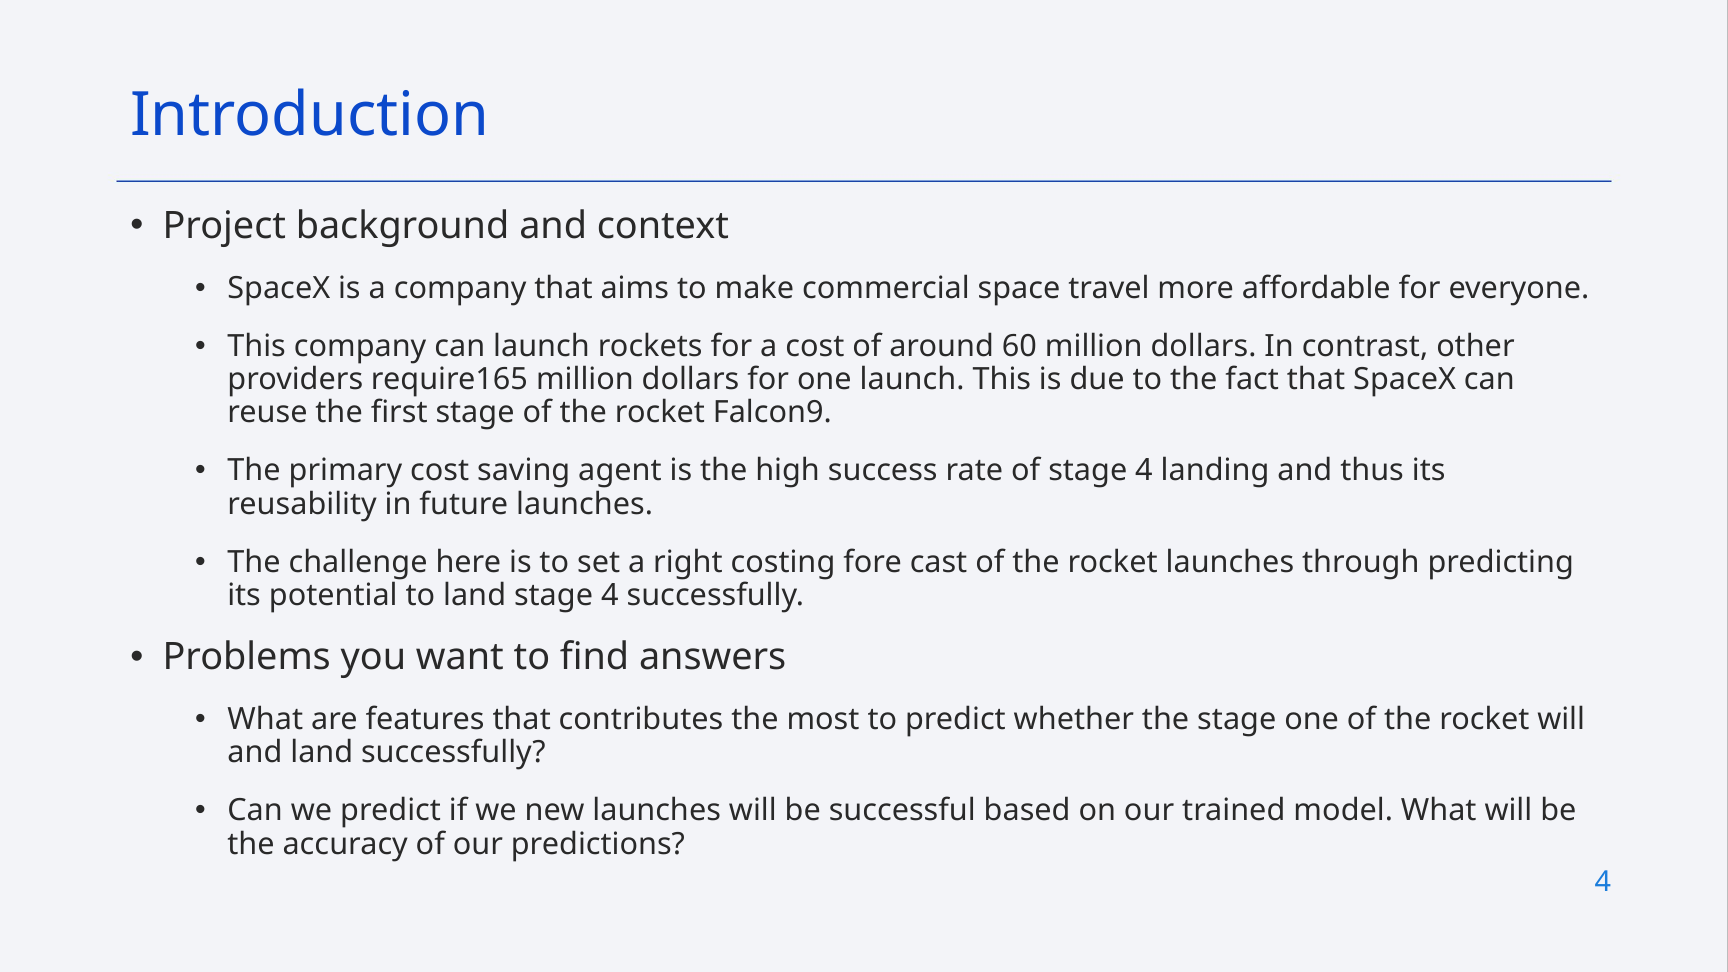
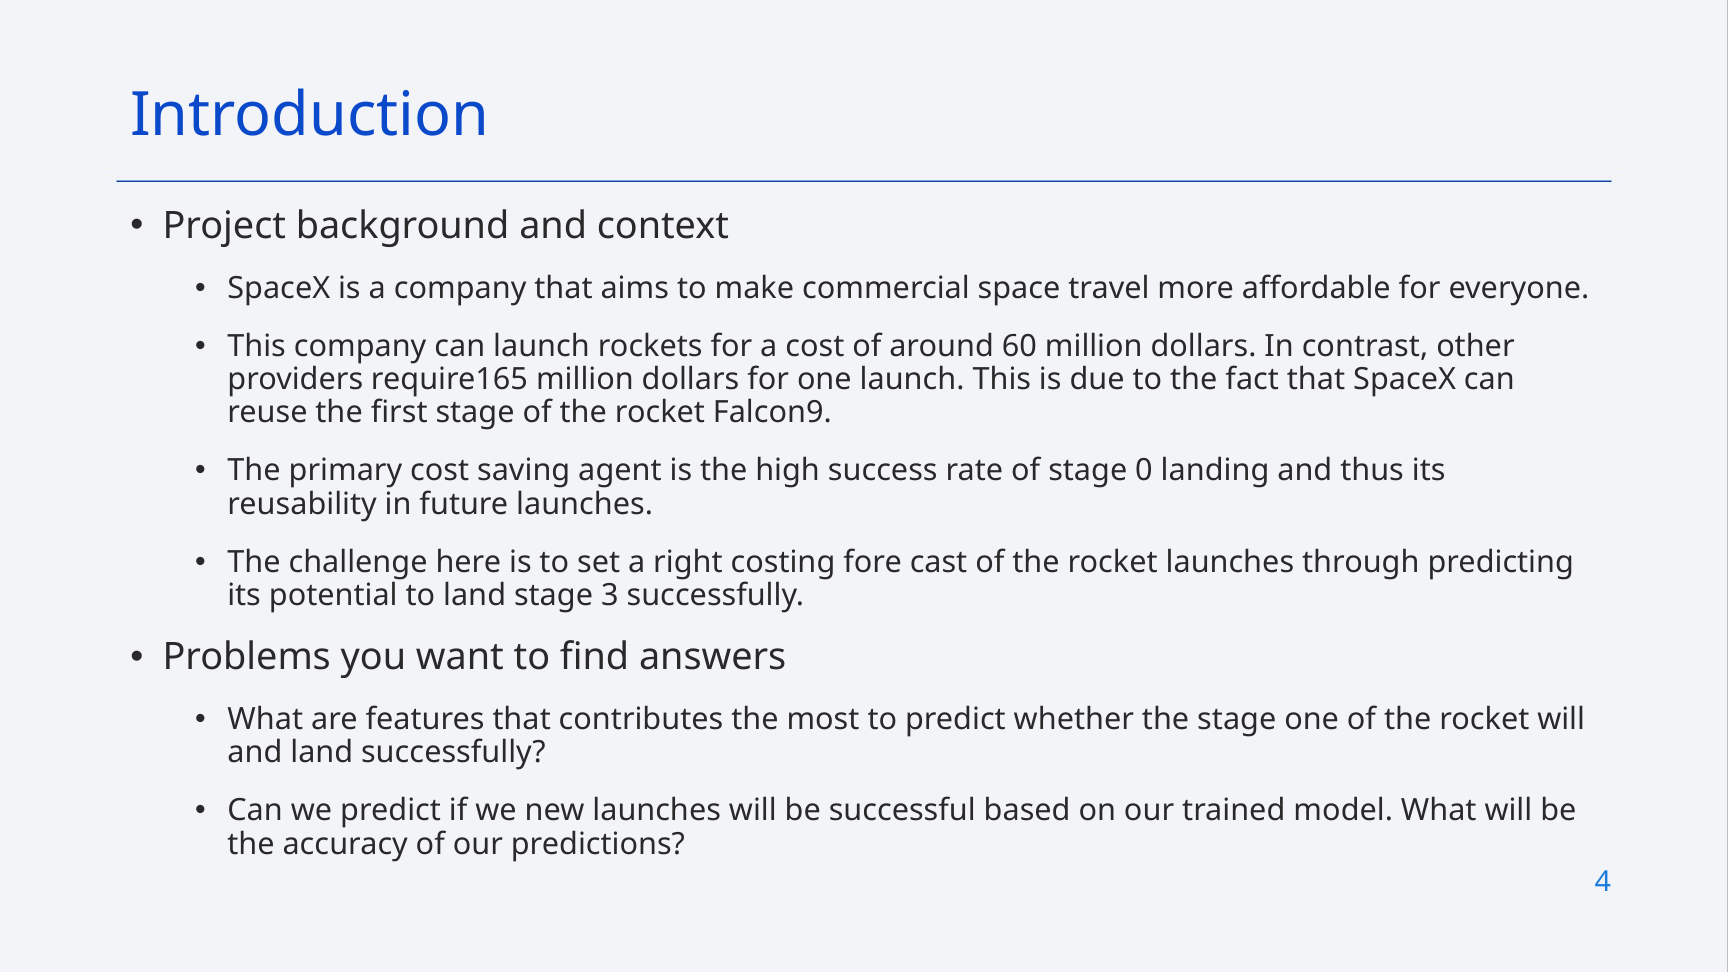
of stage 4: 4 -> 0 (1144, 471)
land stage 4: 4 -> 3 (610, 595)
